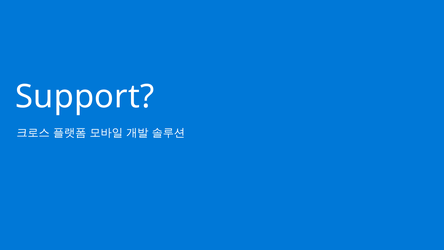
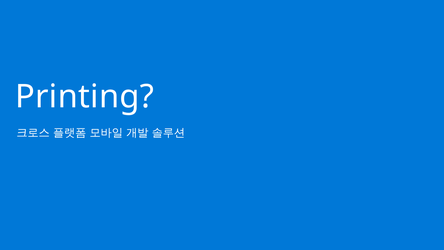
Support: Support -> Printing (85, 97)
